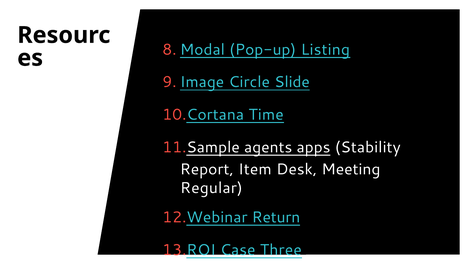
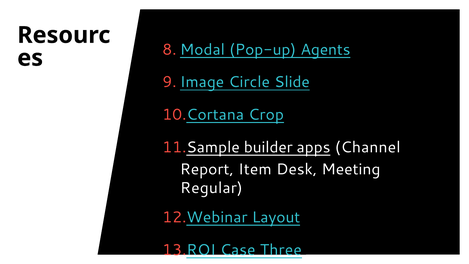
Listing: Listing -> Agents (325, 49)
Time: Time -> Crop (266, 115)
agents: agents -> builder (268, 147)
Stability: Stability -> Channel (368, 147)
Return: Return -> Layout (276, 217)
